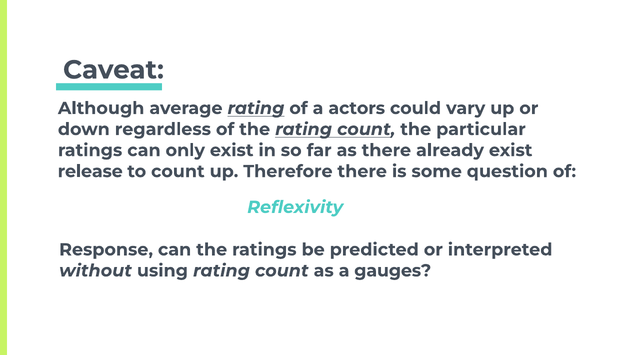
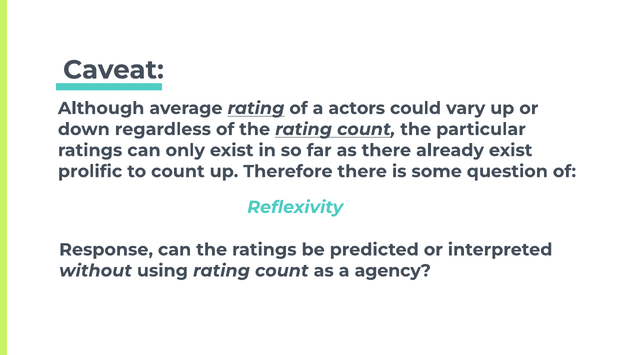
release: release -> prolific (90, 171)
gauges: gauges -> agency (393, 271)
